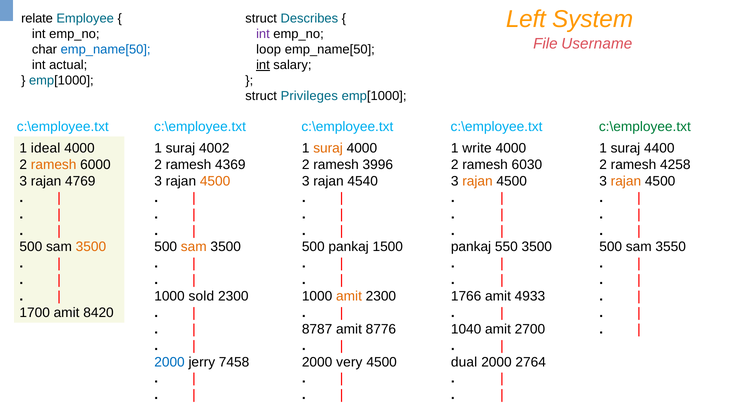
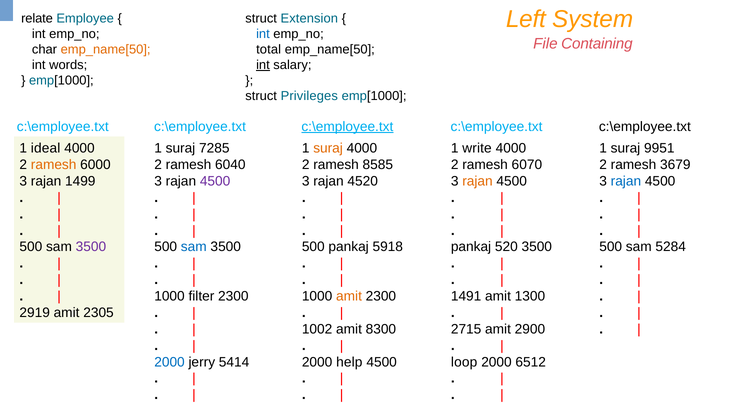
Describes: Describes -> Extension (309, 18)
int colour: purple -> blue (263, 34)
Username: Username -> Containing (597, 43)
emp_name[50 colour: blue -> orange (106, 49)
loop: loop -> total (269, 49)
actual: actual -> words (68, 65)
c:\employee.txt underline: none -> present (347, 127)
c:\employee.txt colour: green -> black (645, 127)
4002: 4002 -> 7285 (214, 148)
4400: 4400 -> 9951 (659, 148)
4369: 4369 -> 6040 (230, 165)
3996: 3996 -> 8585 (378, 165)
6030: 6030 -> 6070 (527, 165)
4258: 4258 -> 3679 (675, 165)
4769: 4769 -> 1499 (80, 181)
4500 colour: orange -> purple (215, 181)
4540: 4540 -> 4520 (363, 181)
rajan colour: orange -> blue (626, 181)
3500 colour: orange -> purple (91, 247)
sam colour: orange -> blue (194, 247)
1500: 1500 -> 5918 (388, 247)
550: 550 -> 520 (506, 247)
3550: 3550 -> 5284 (671, 247)
sold: sold -> filter (201, 296)
1766: 1766 -> 1491 (466, 296)
4933: 4933 -> 1300 (530, 296)
1700: 1700 -> 2919 (35, 312)
8420: 8420 -> 2305 (99, 312)
8787: 8787 -> 1002 (317, 329)
8776: 8776 -> 8300 (381, 329)
1040: 1040 -> 2715 (466, 329)
2700: 2700 -> 2900 (530, 329)
7458: 7458 -> 5414 (234, 362)
very: very -> help (349, 362)
dual: dual -> loop (464, 362)
2764: 2764 -> 6512 (531, 362)
